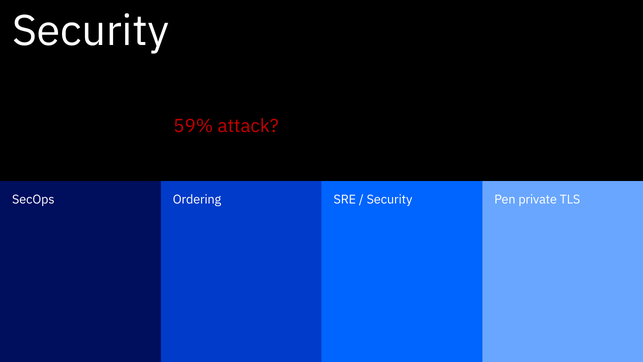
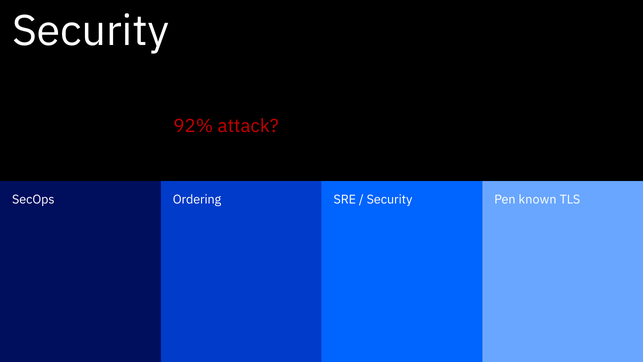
59%: 59% -> 92% (193, 126)
private: private -> known (538, 199)
